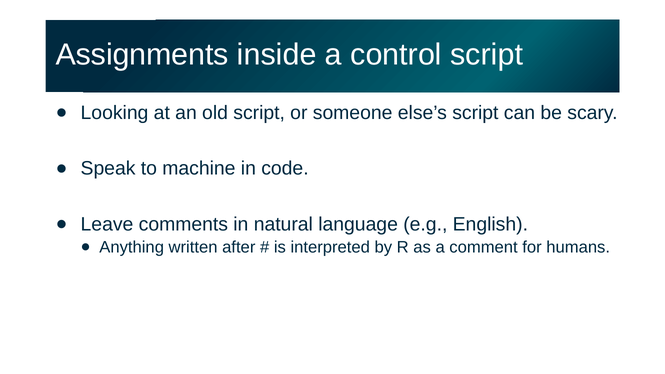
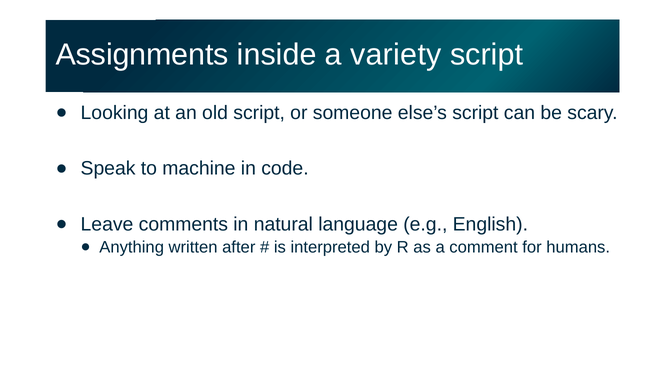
control: control -> variety (396, 55)
